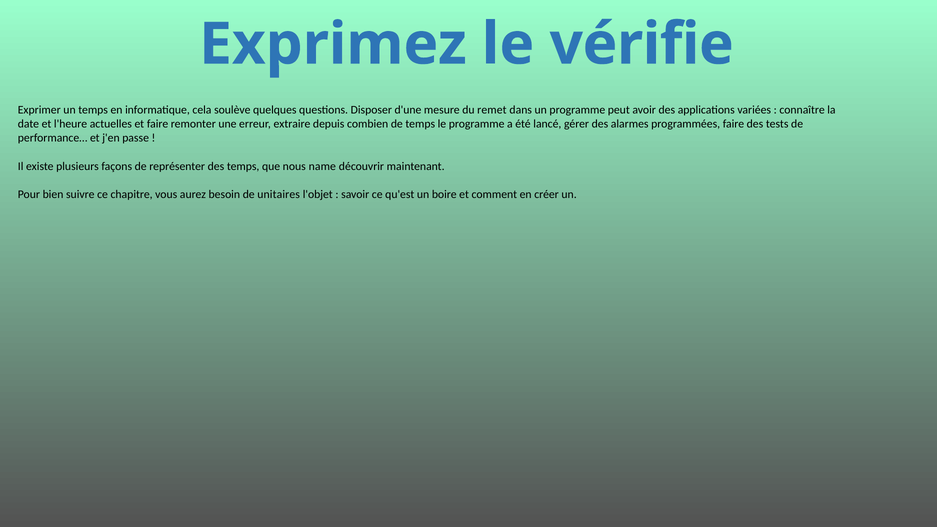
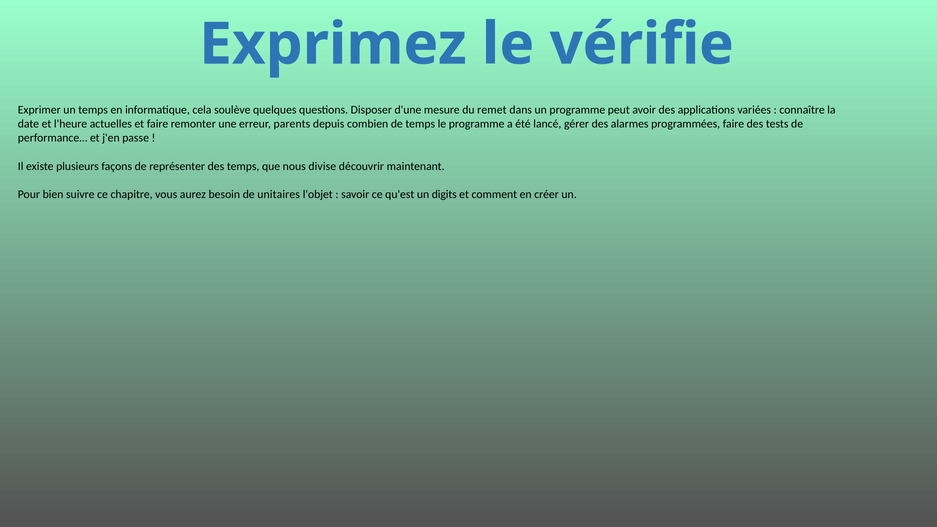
extraire: extraire -> parents (292, 124)
name: name -> divise (322, 166)
boire: boire -> digits (444, 194)
